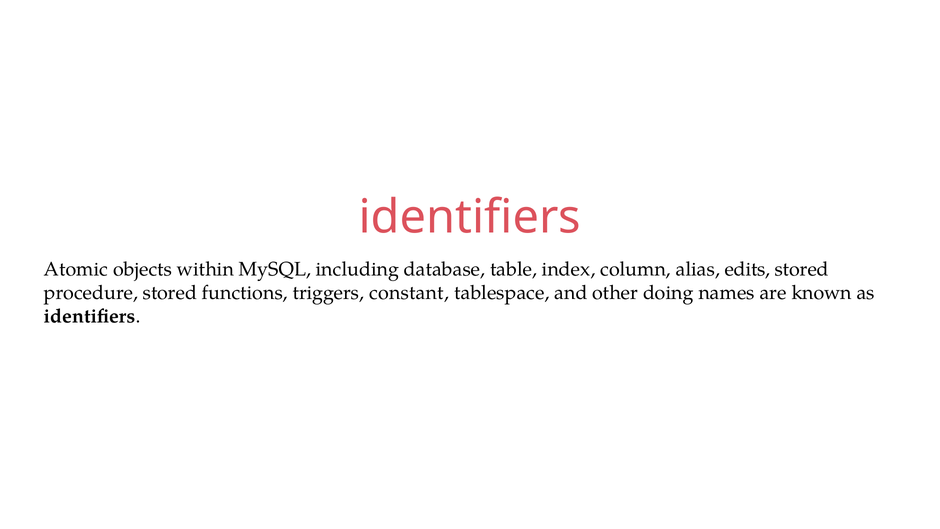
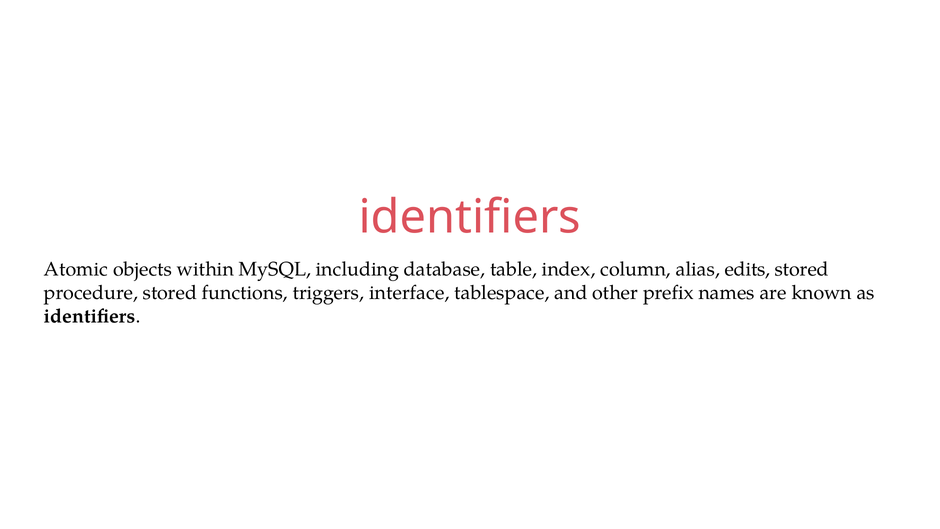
constant: constant -> interface (409, 293)
doing: doing -> prefix (668, 293)
